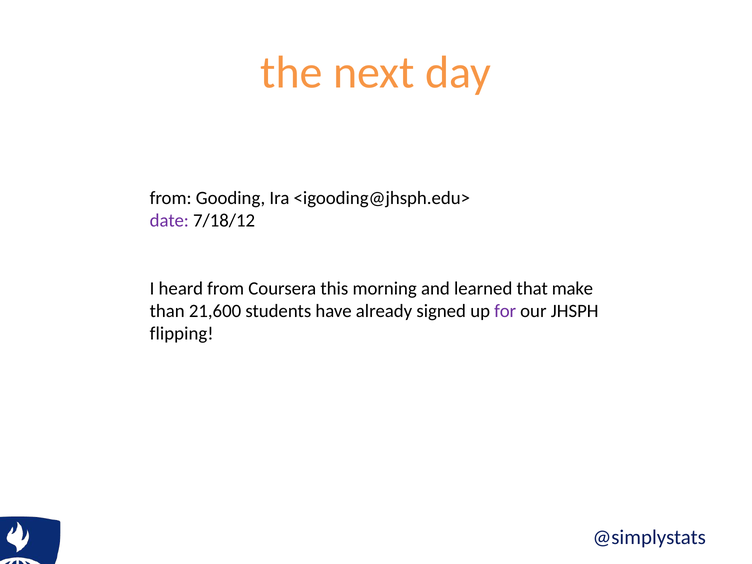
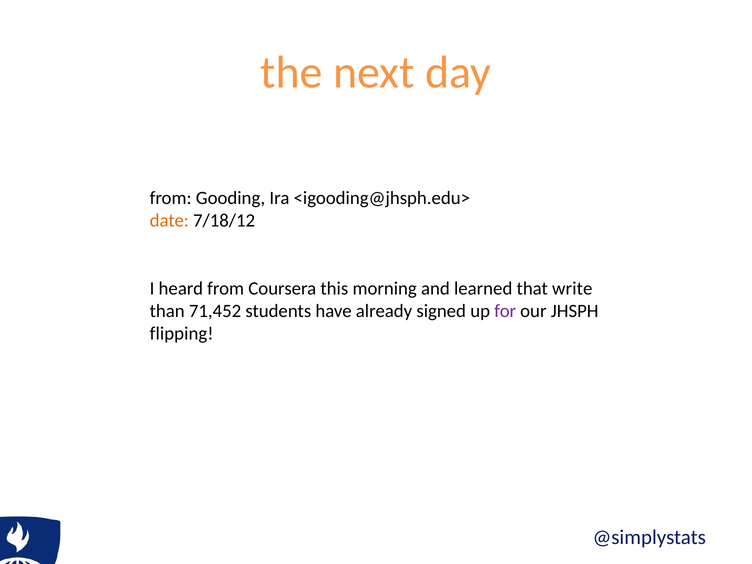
date colour: purple -> orange (169, 221)
make: make -> write (572, 288)
21,600: 21,600 -> 71,452 (215, 311)
